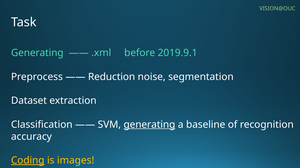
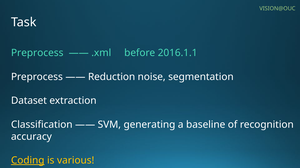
Generating: Generating -> Preprocess (37, 53)
2019.9.1: 2019.9.1 -> 2016.1.1 (178, 53)
generating underline: present -> none (149, 125)
images: images -> various (76, 161)
